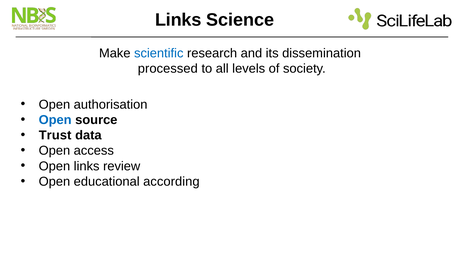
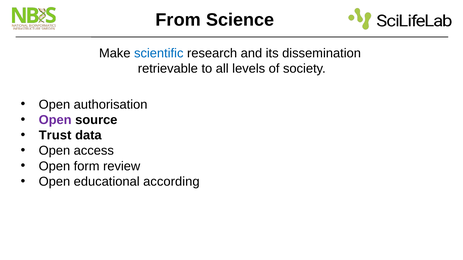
Links: Links -> From (178, 20)
processed: processed -> retrievable (168, 69)
Open colour: blue -> purple (55, 120)
Open links: links -> form (87, 166)
